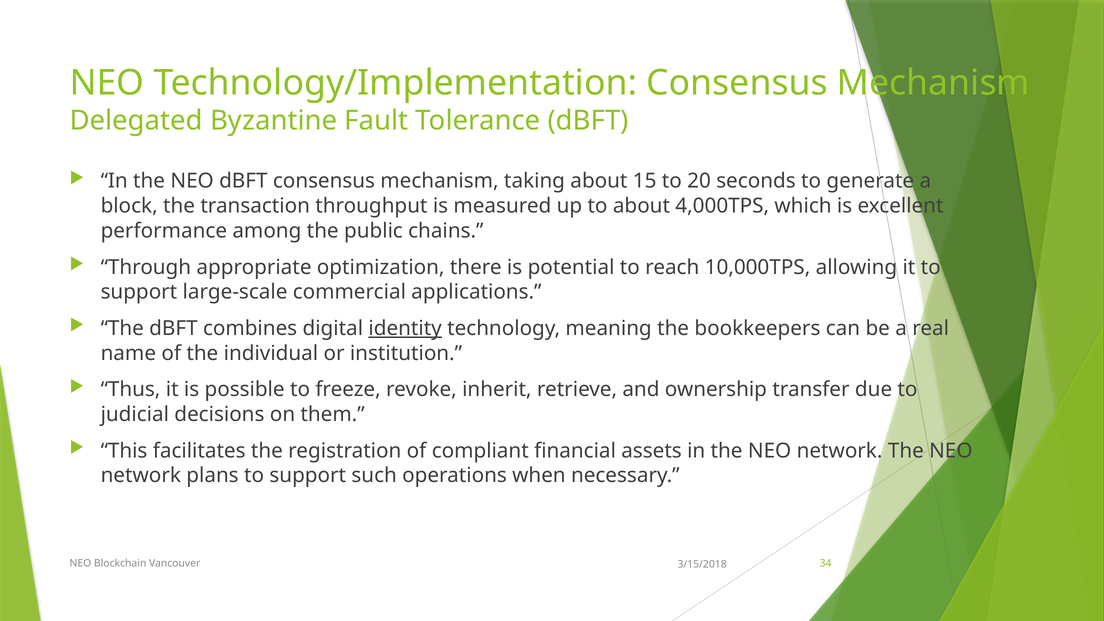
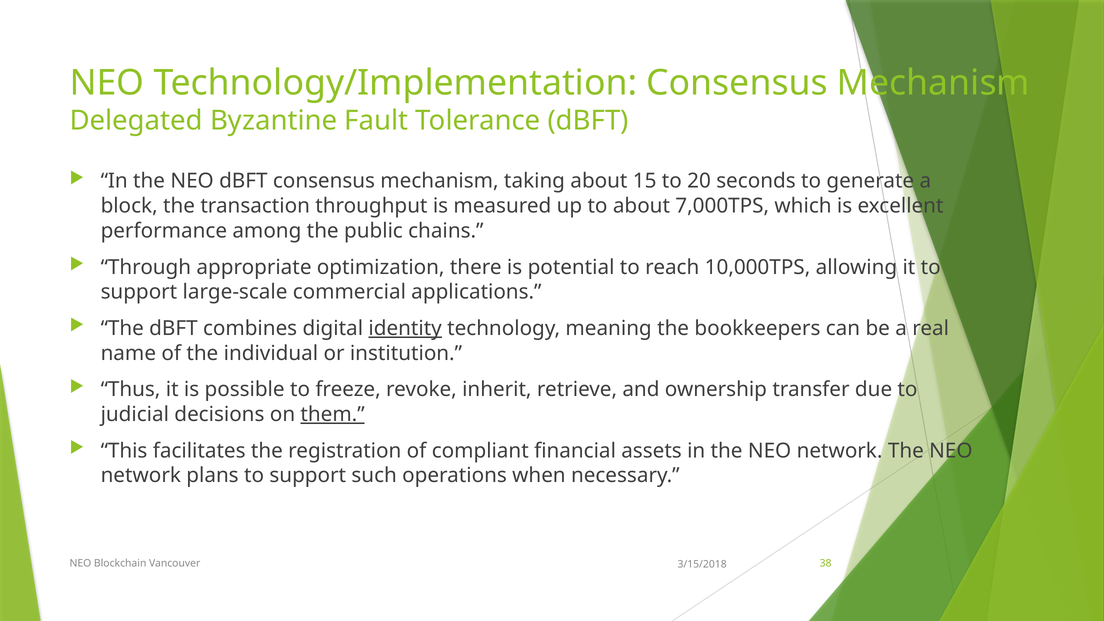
4,000TPS: 4,000TPS -> 7,000TPS (722, 206)
them underline: none -> present (333, 414)
34: 34 -> 38 (826, 563)
